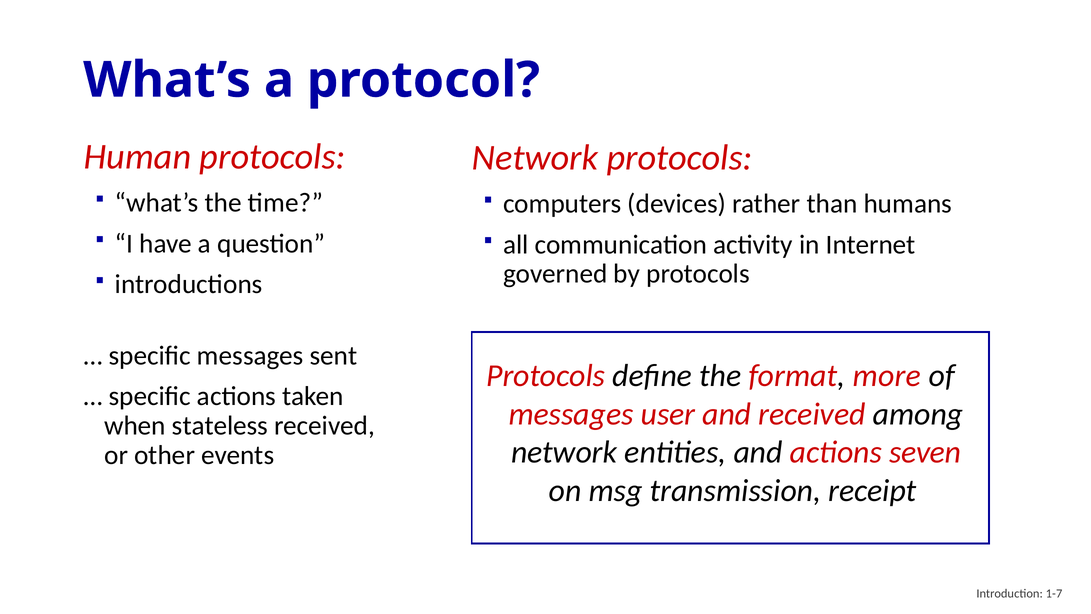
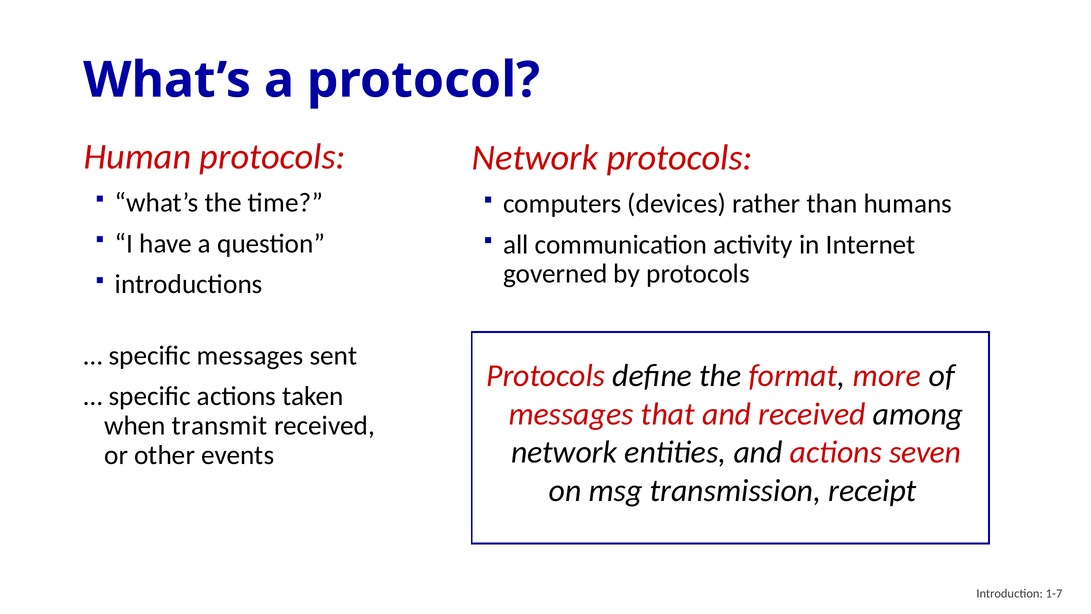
user: user -> that (668, 414)
stateless: stateless -> transmit (220, 426)
